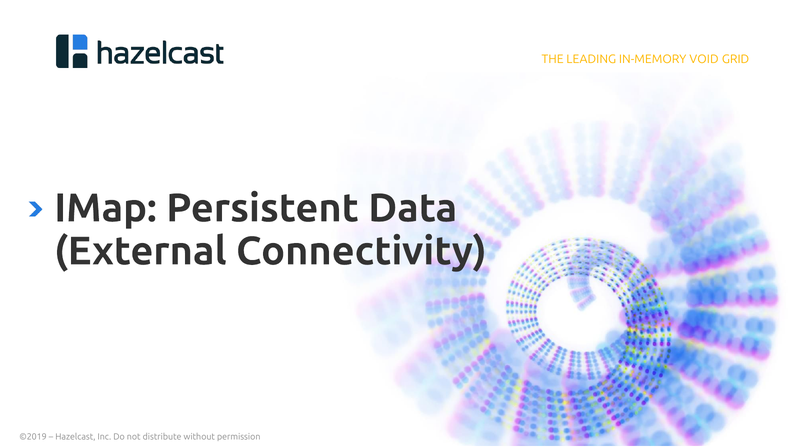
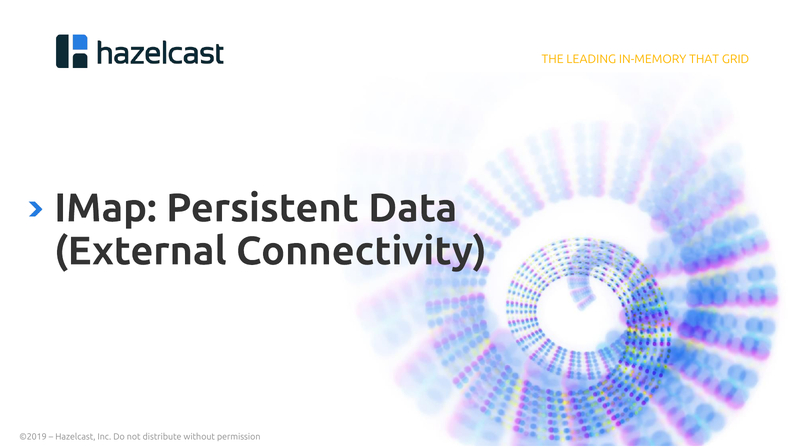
VOID: VOID -> THAT (704, 59)
